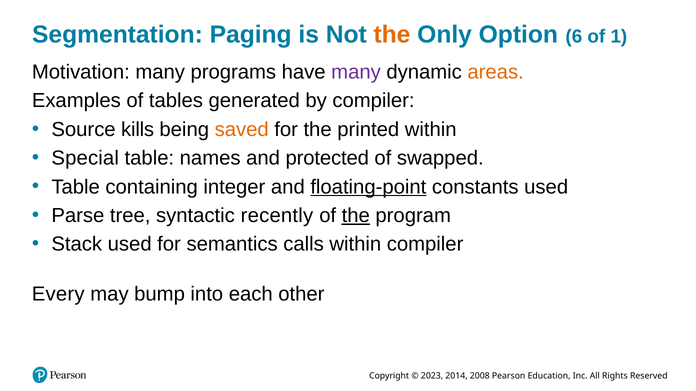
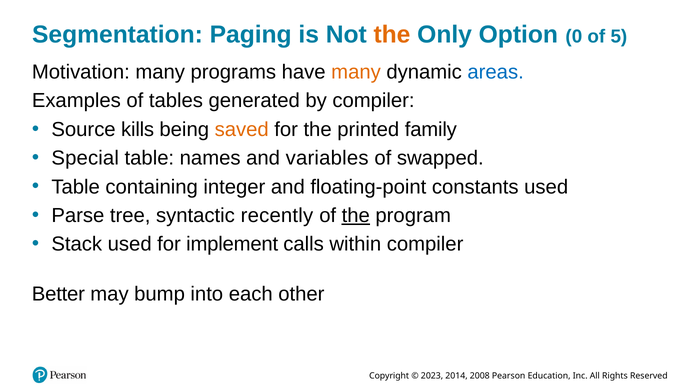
6: 6 -> 0 (574, 37)
1: 1 -> 5 (619, 37)
many colour: purple -> orange (356, 72)
areas colour: orange -> blue (496, 72)
printed within: within -> family (431, 130)
protected: protected -> variables (327, 158)
floating-point underline: present -> none (368, 187)
semantics: semantics -> implement (232, 245)
Every: Every -> Better (58, 294)
